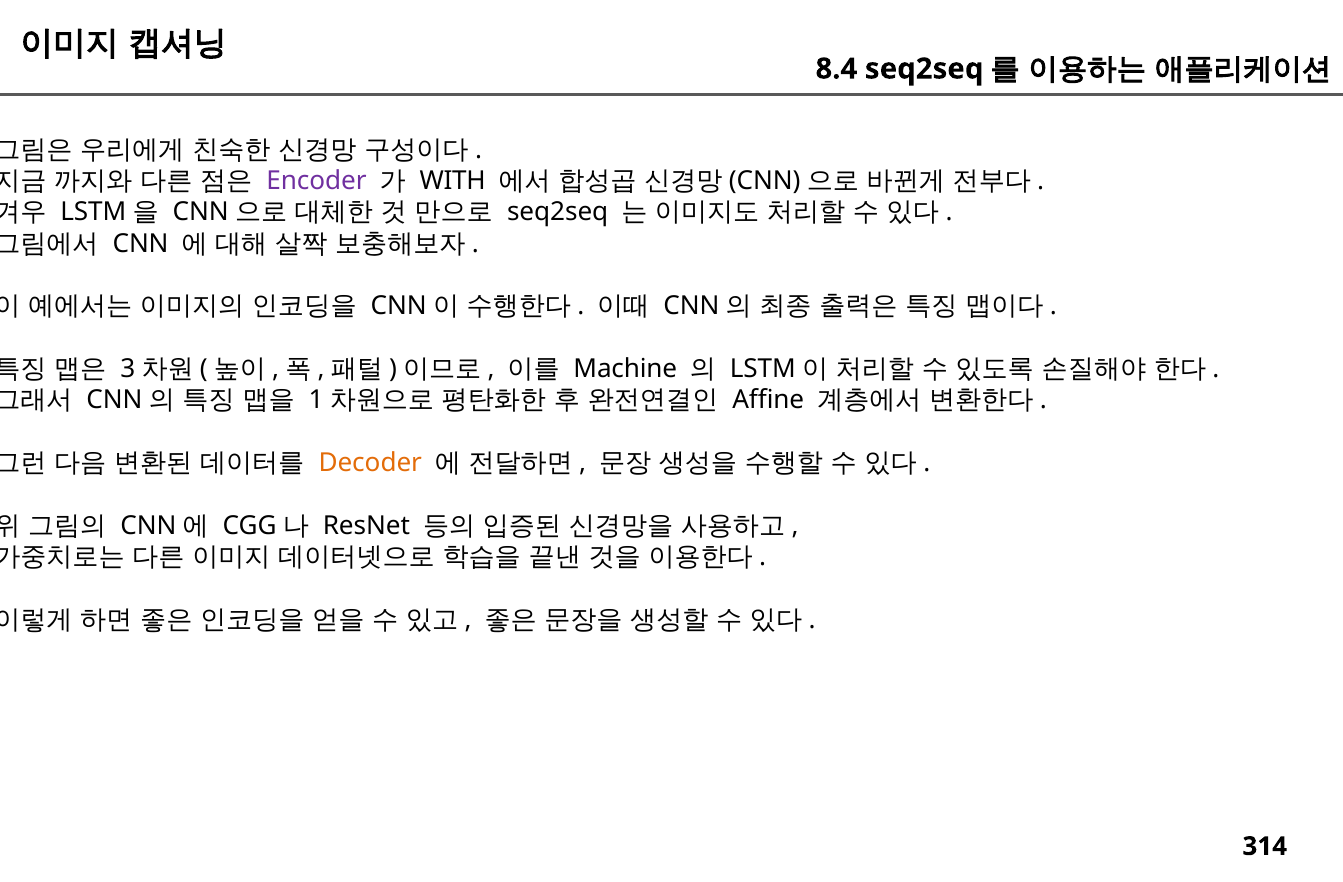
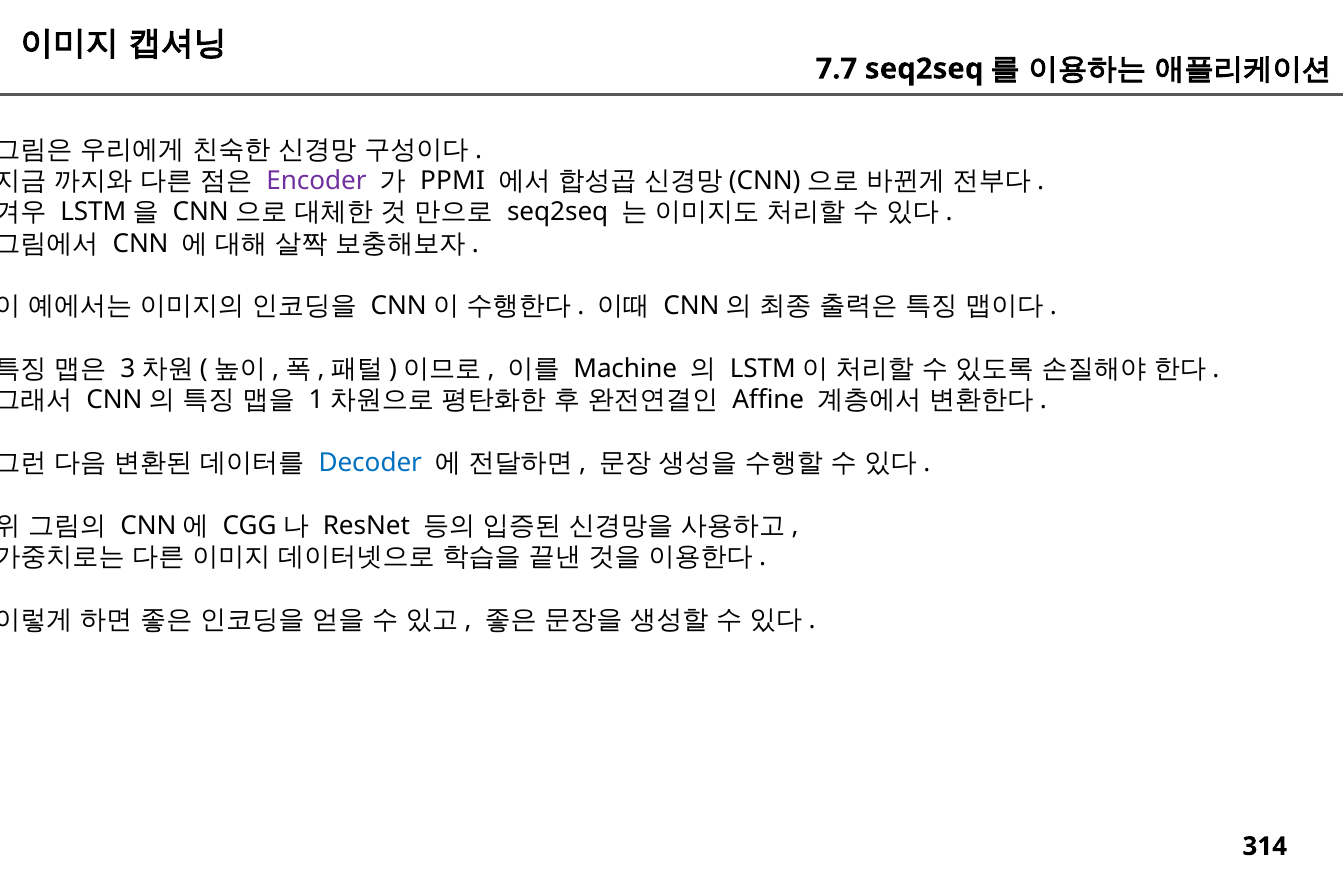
8.4: 8.4 -> 7.7 (836, 69)
WITH: WITH -> PPMI (452, 181)
Decoder colour: orange -> blue (370, 463)
